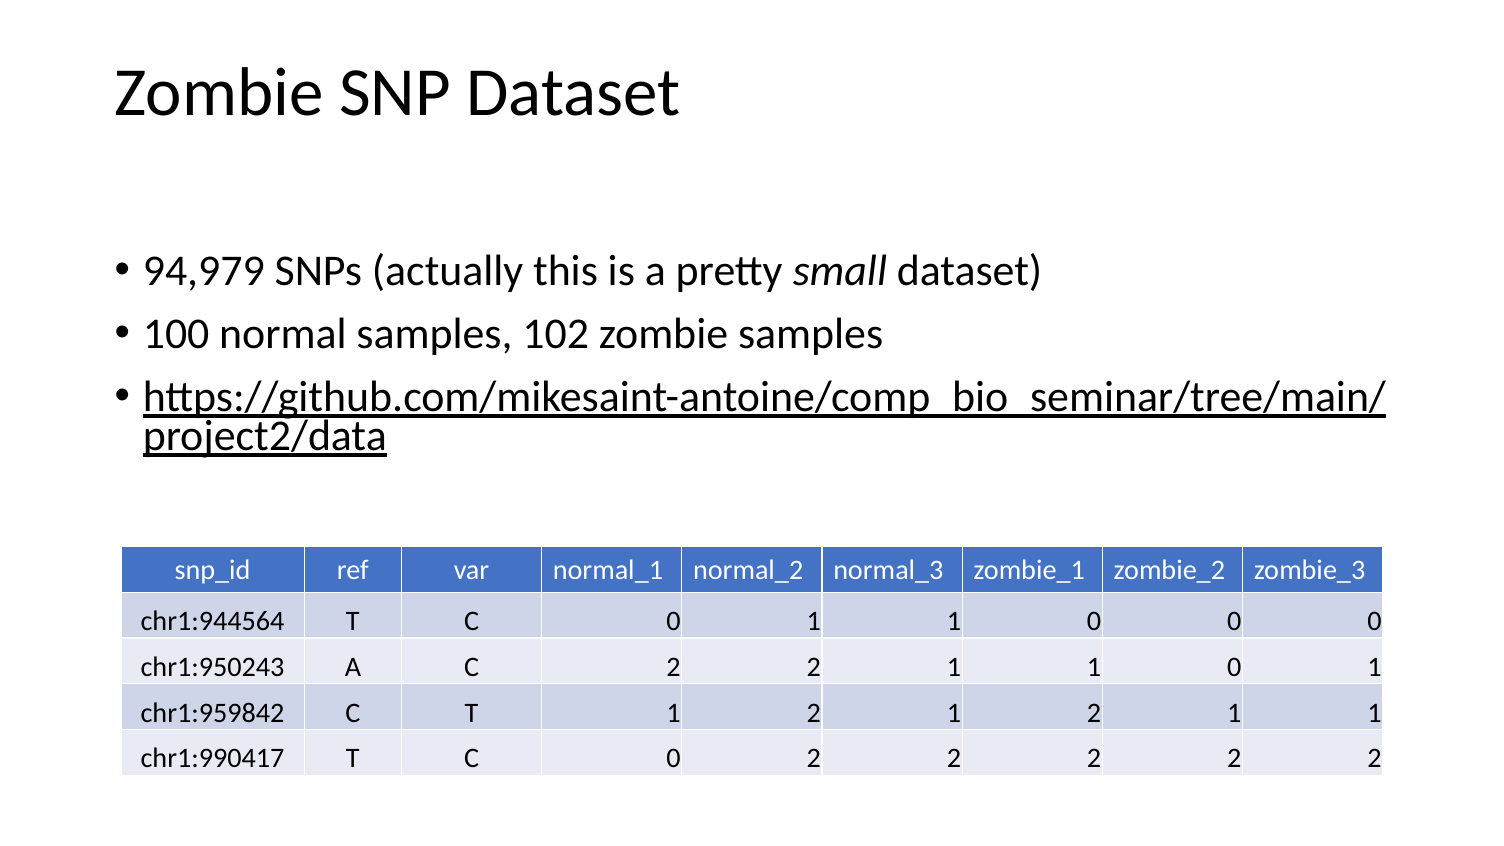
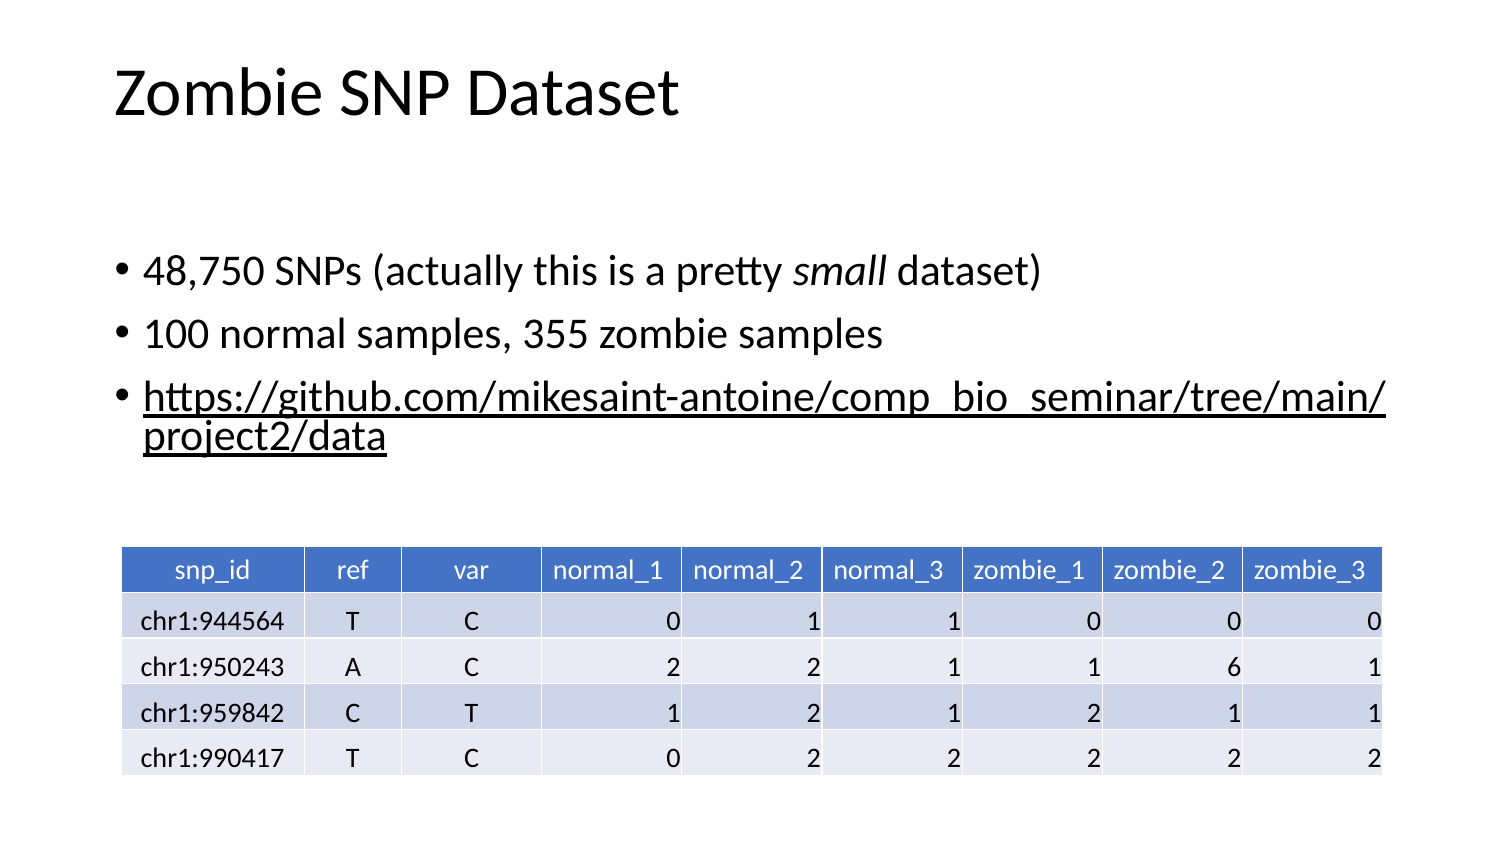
94,979: 94,979 -> 48,750 (204, 271)
102: 102 -> 355 (556, 334)
2 1 1 0: 0 -> 6 (1234, 667)
